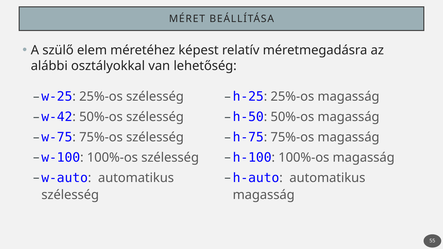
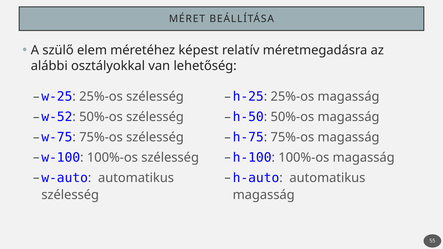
w-42: w-42 -> w-52 (57, 117)
